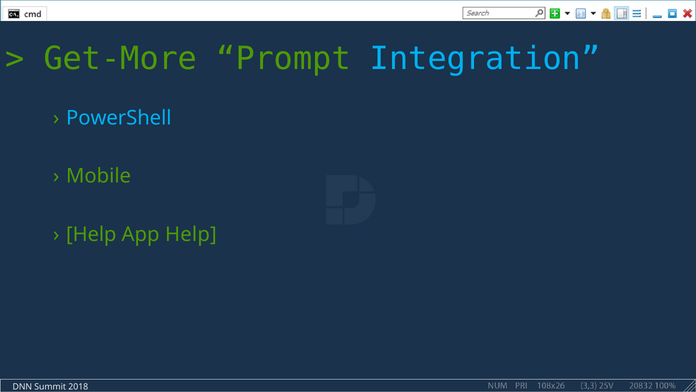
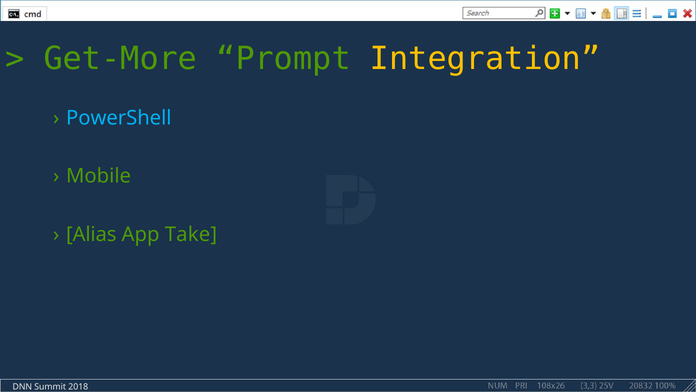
Integration colour: light blue -> yellow (485, 58)
Help: Help -> Alias (91, 234)
App Help: Help -> Take (191, 234)
